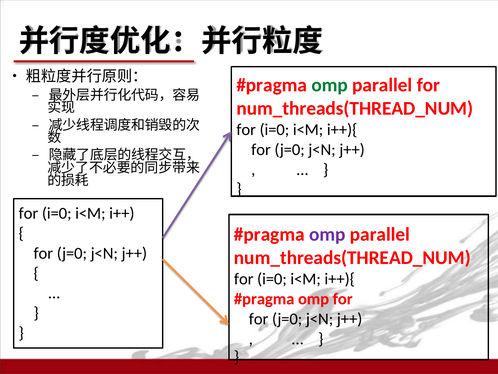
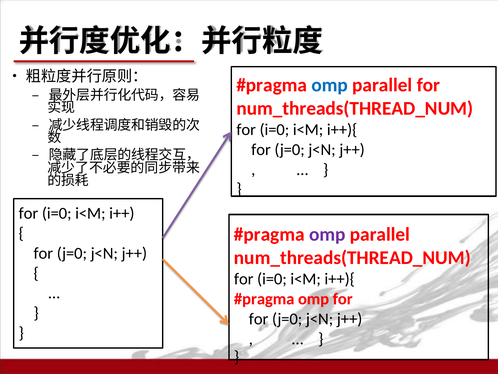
omp colour: green -> blue (330, 85)
